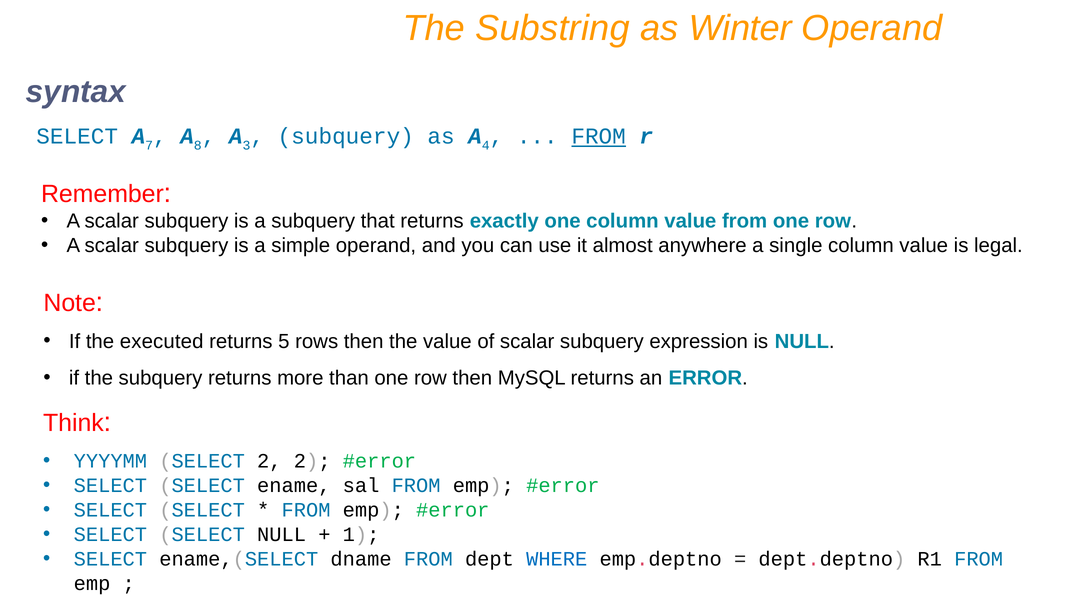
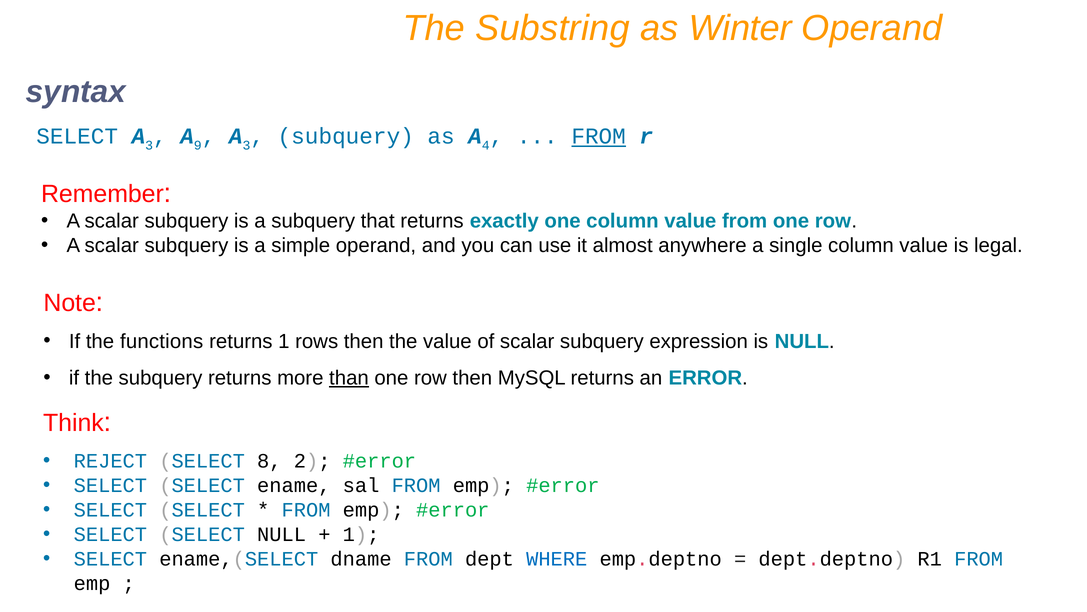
SELECT A 7: 7 -> 3 (149, 145)
8: 8 -> 9 (198, 145)
executed: executed -> functions (162, 341)
returns 5: 5 -> 1 (284, 341)
than underline: none -> present (349, 378)
YYYYMM: YYYYMM -> REJECT (110, 461)
SELECT 2: 2 -> 8 (269, 461)
